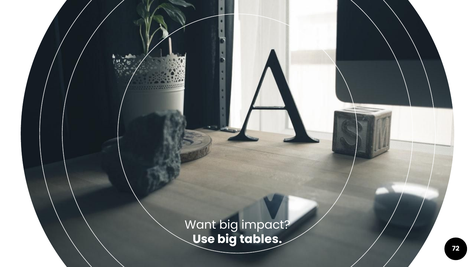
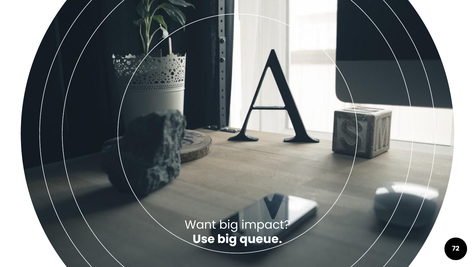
tables: tables -> queue (261, 239)
